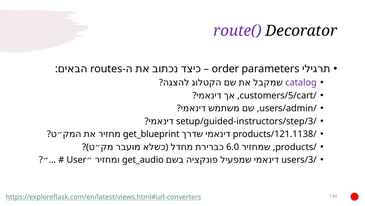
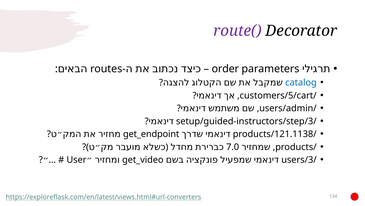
catalog colour: purple -> blue (301, 82)
get_blueprint: get_blueprint -> get_endpoint (151, 134)
6.0: 6.0 -> 7.0 (233, 147)
get_audio: get_audio -> get_video (143, 159)
